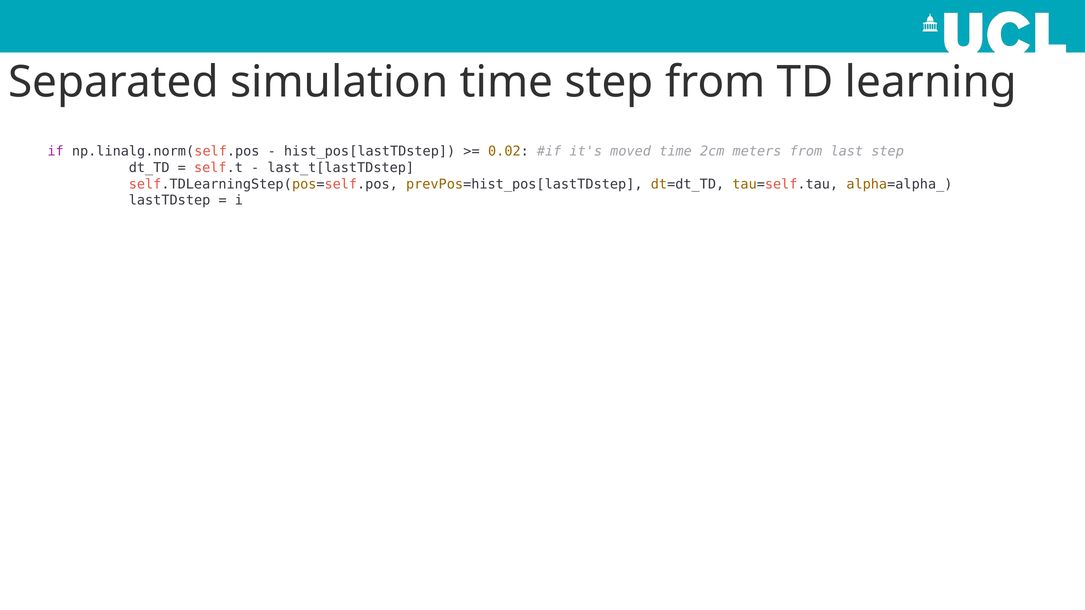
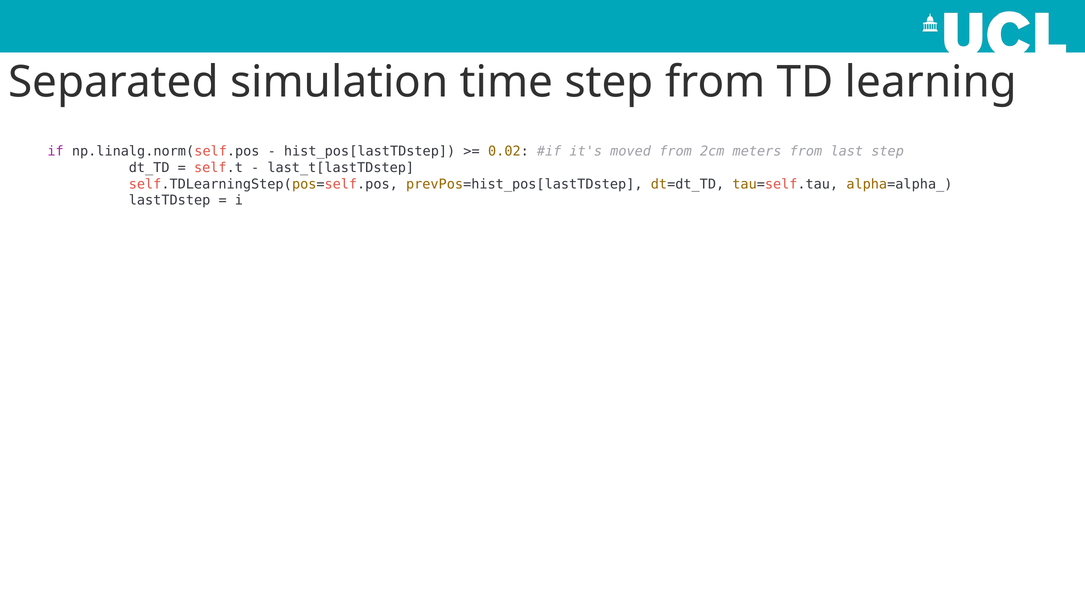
moved time: time -> from (676, 152)
